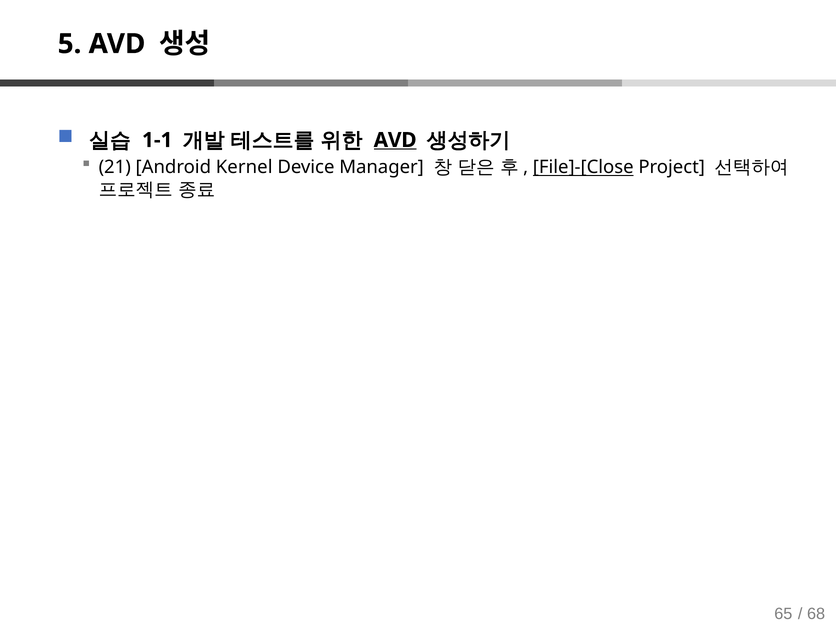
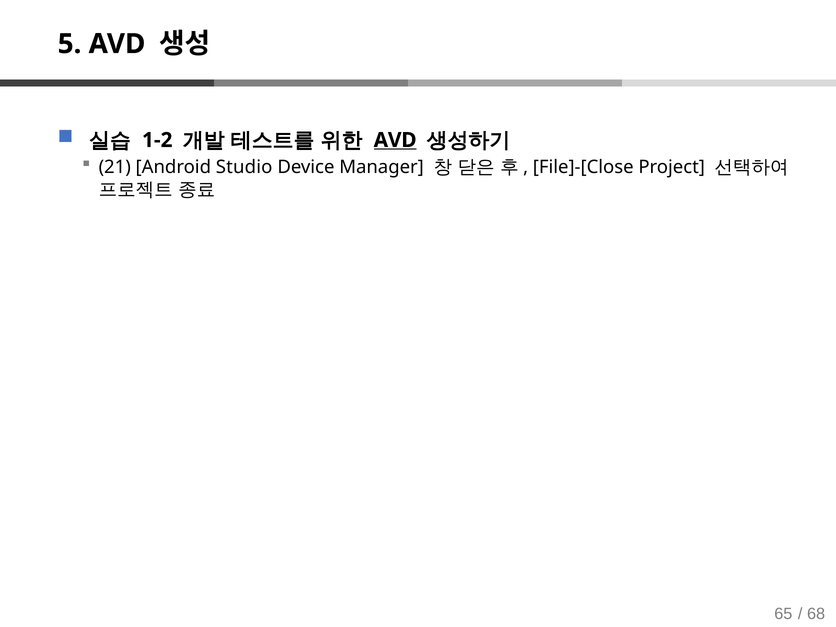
1-1: 1-1 -> 1-2 (157, 140)
Kernel: Kernel -> Studio (244, 167)
File]-[Close underline: present -> none (583, 167)
